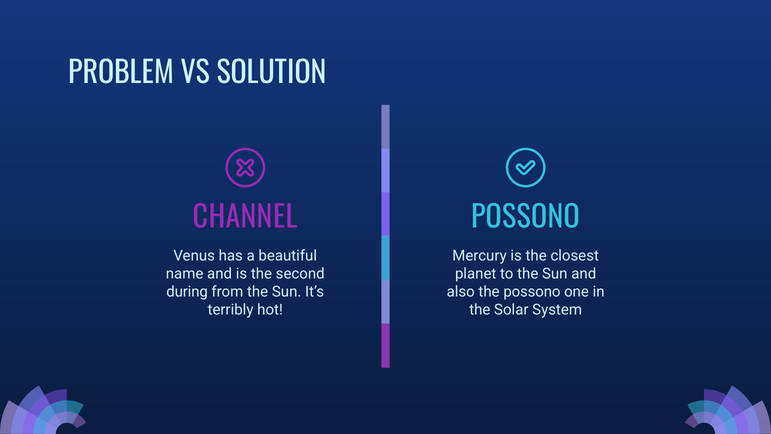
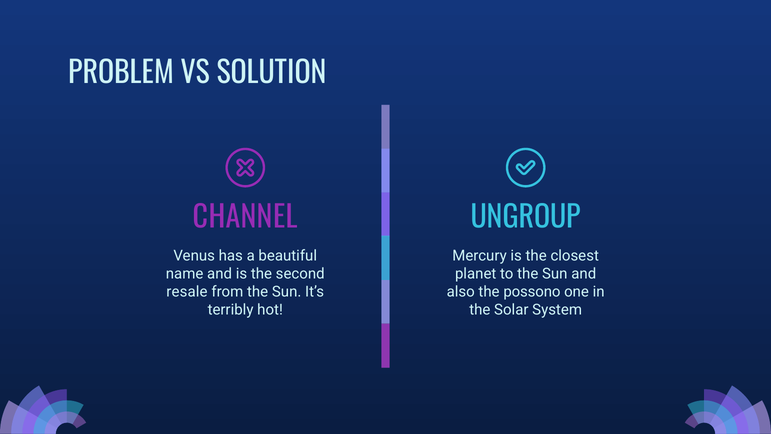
POSSONO: POSSONO -> UNGROUP (526, 217)
during: during -> resale (187, 292)
